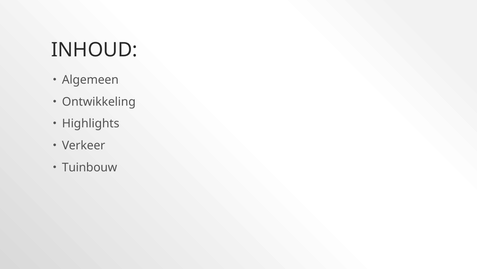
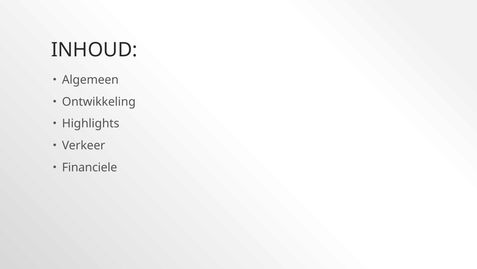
Tuinbouw: Tuinbouw -> Financiele (90, 167)
